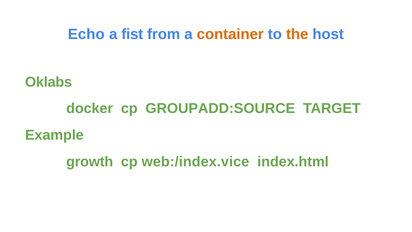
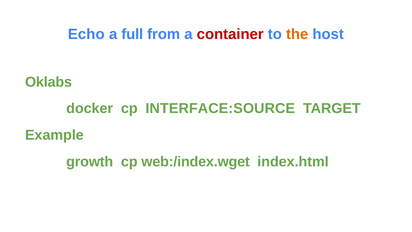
fist: fist -> full (132, 34)
container colour: orange -> red (230, 34)
GROUPADD:SOURCE: GROUPADD:SOURCE -> INTERFACE:SOURCE (220, 108)
web:/index.vice: web:/index.vice -> web:/index.wget (196, 162)
